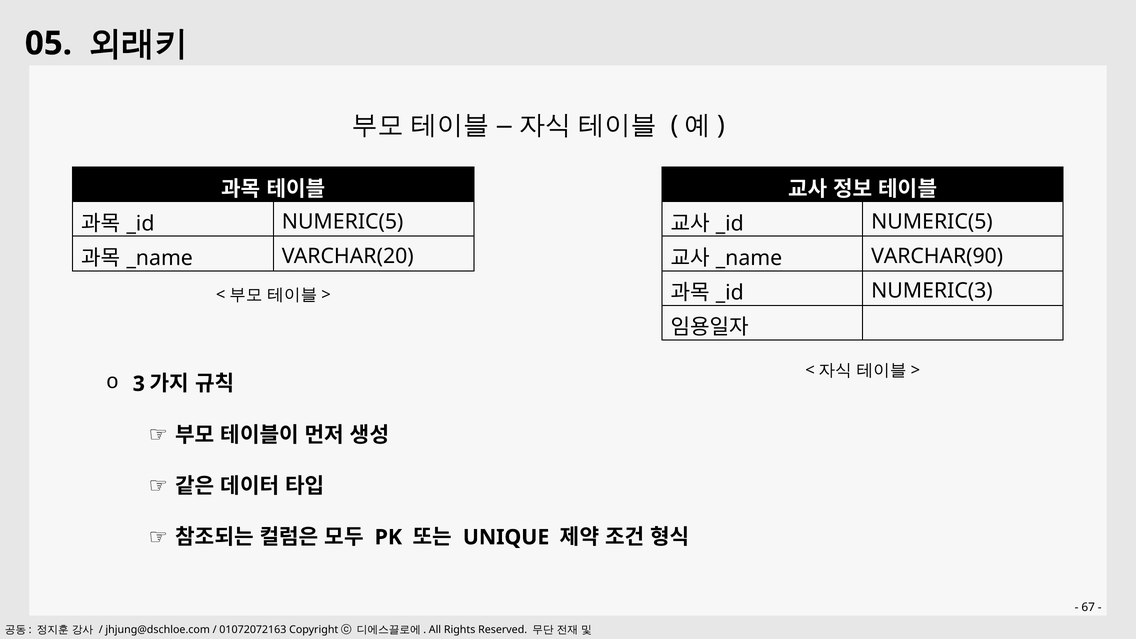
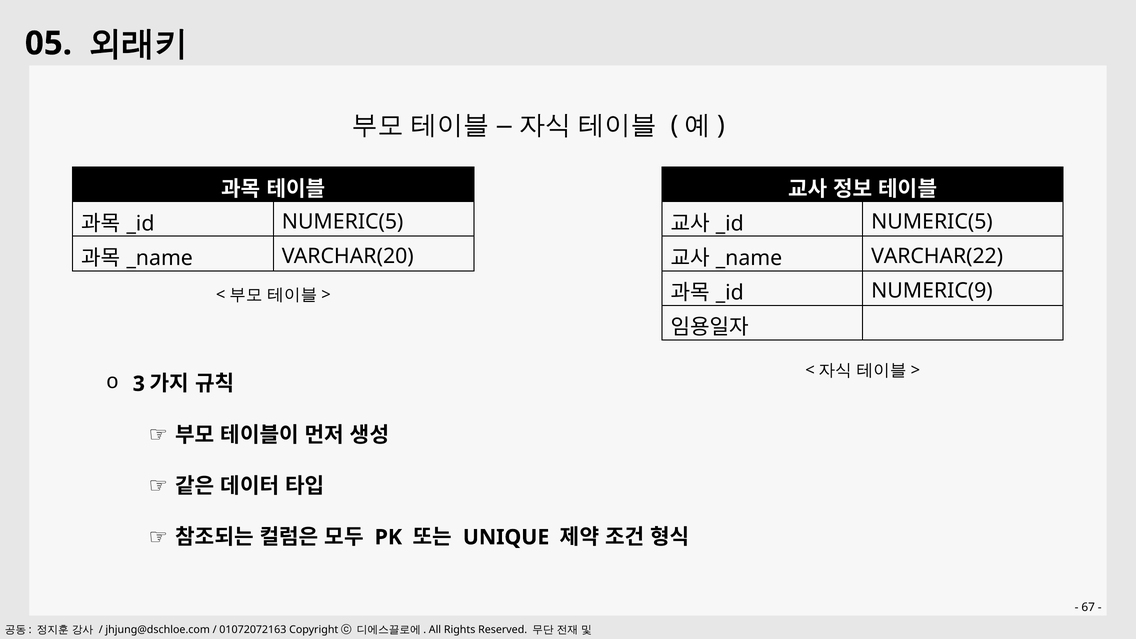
VARCHAR(90: VARCHAR(90 -> VARCHAR(22 (937, 256)
NUMERIC(3: NUMERIC(3 -> NUMERIC(9 (932, 291)
